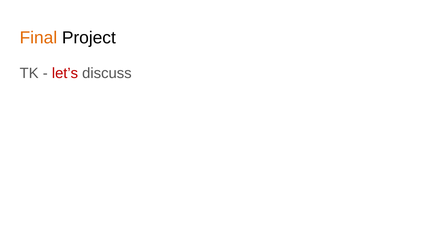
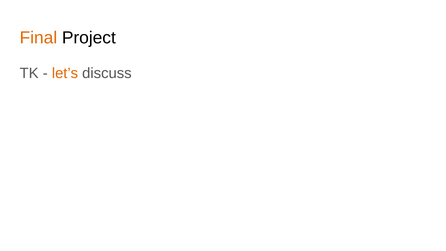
let’s colour: red -> orange (65, 73)
